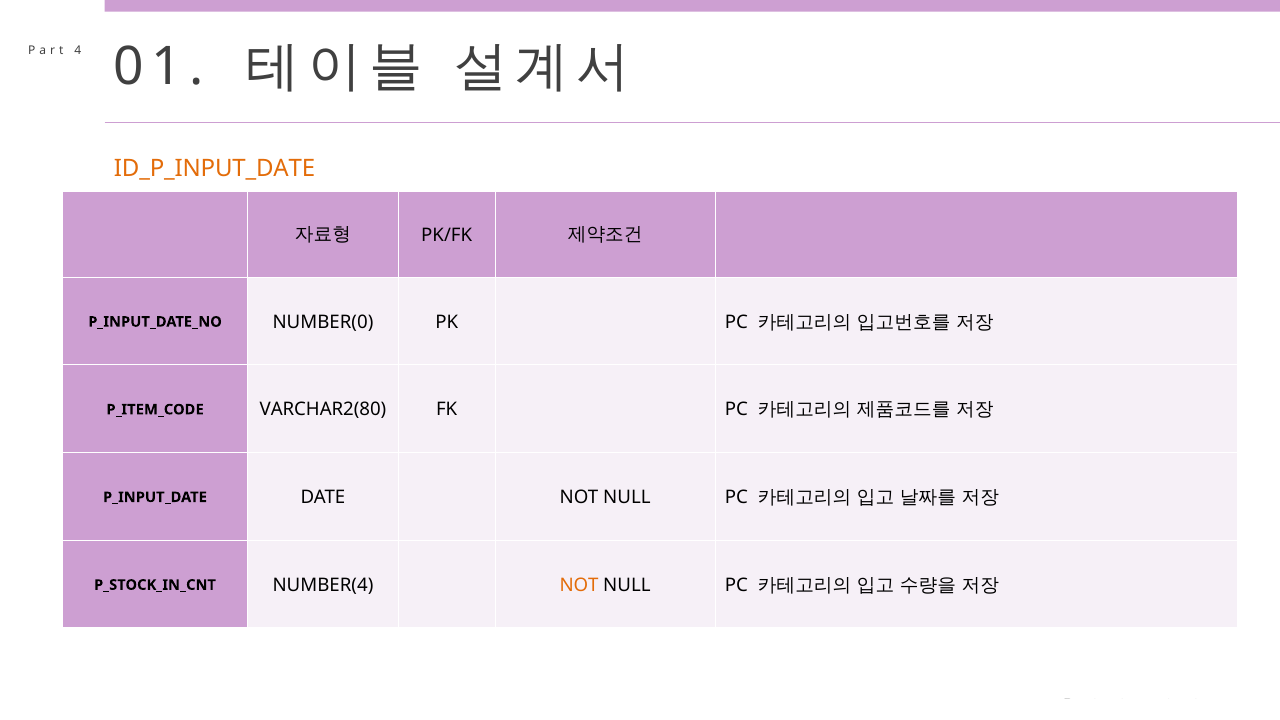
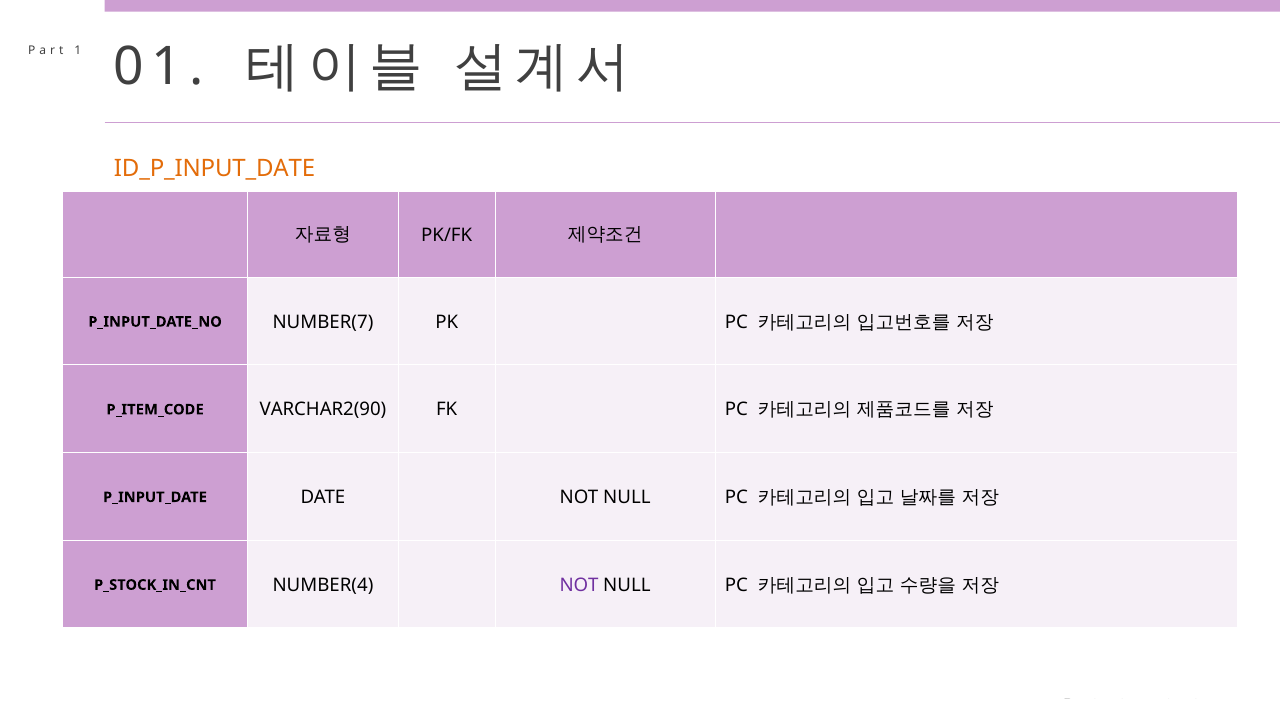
4: 4 -> 1 (78, 51)
NUMBER(0: NUMBER(0 -> NUMBER(7 (323, 322)
VARCHAR2(80: VARCHAR2(80 -> VARCHAR2(90 (323, 410)
NOT colour: orange -> purple (579, 585)
